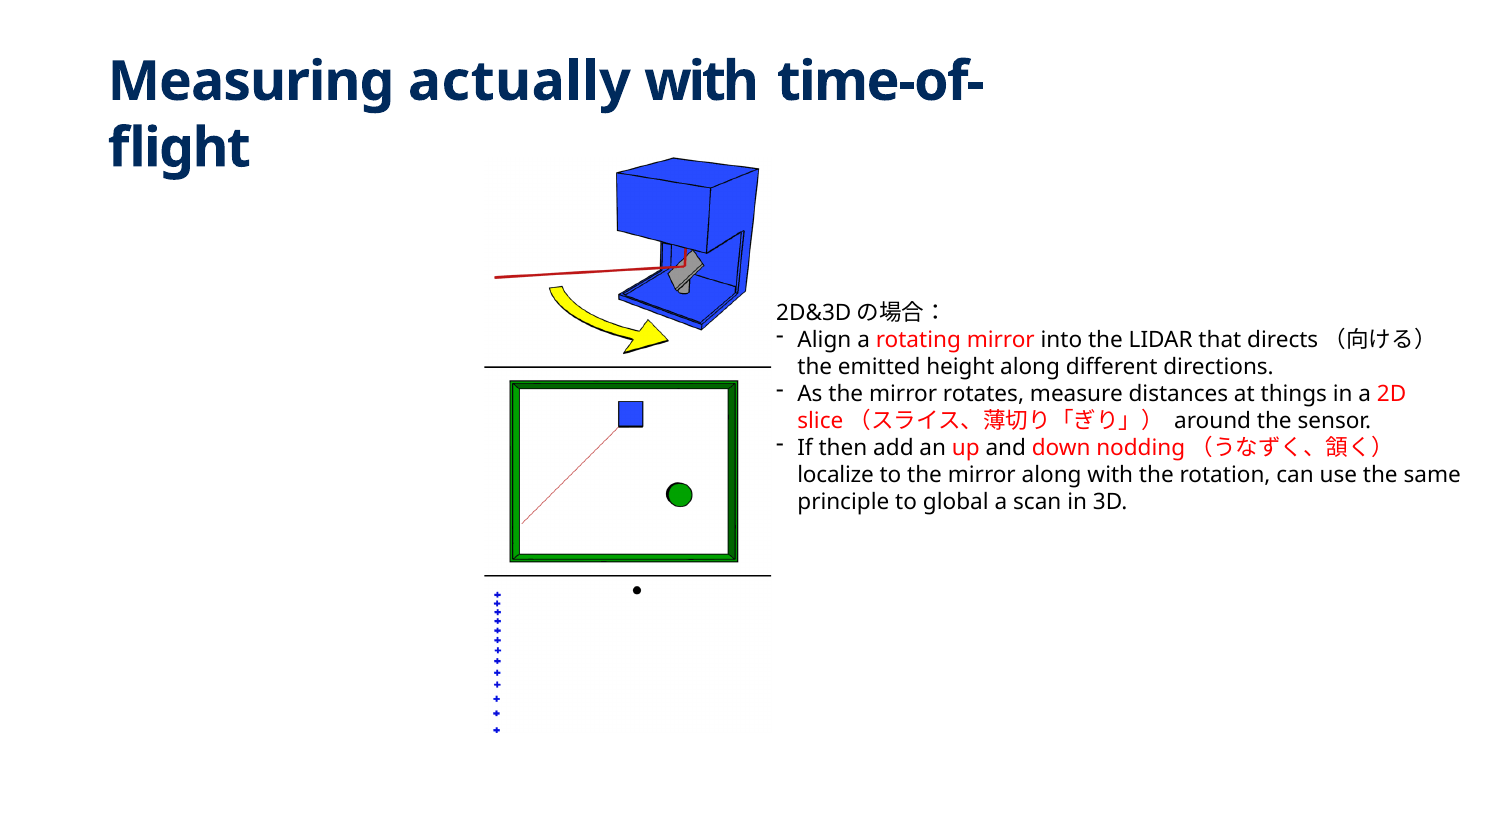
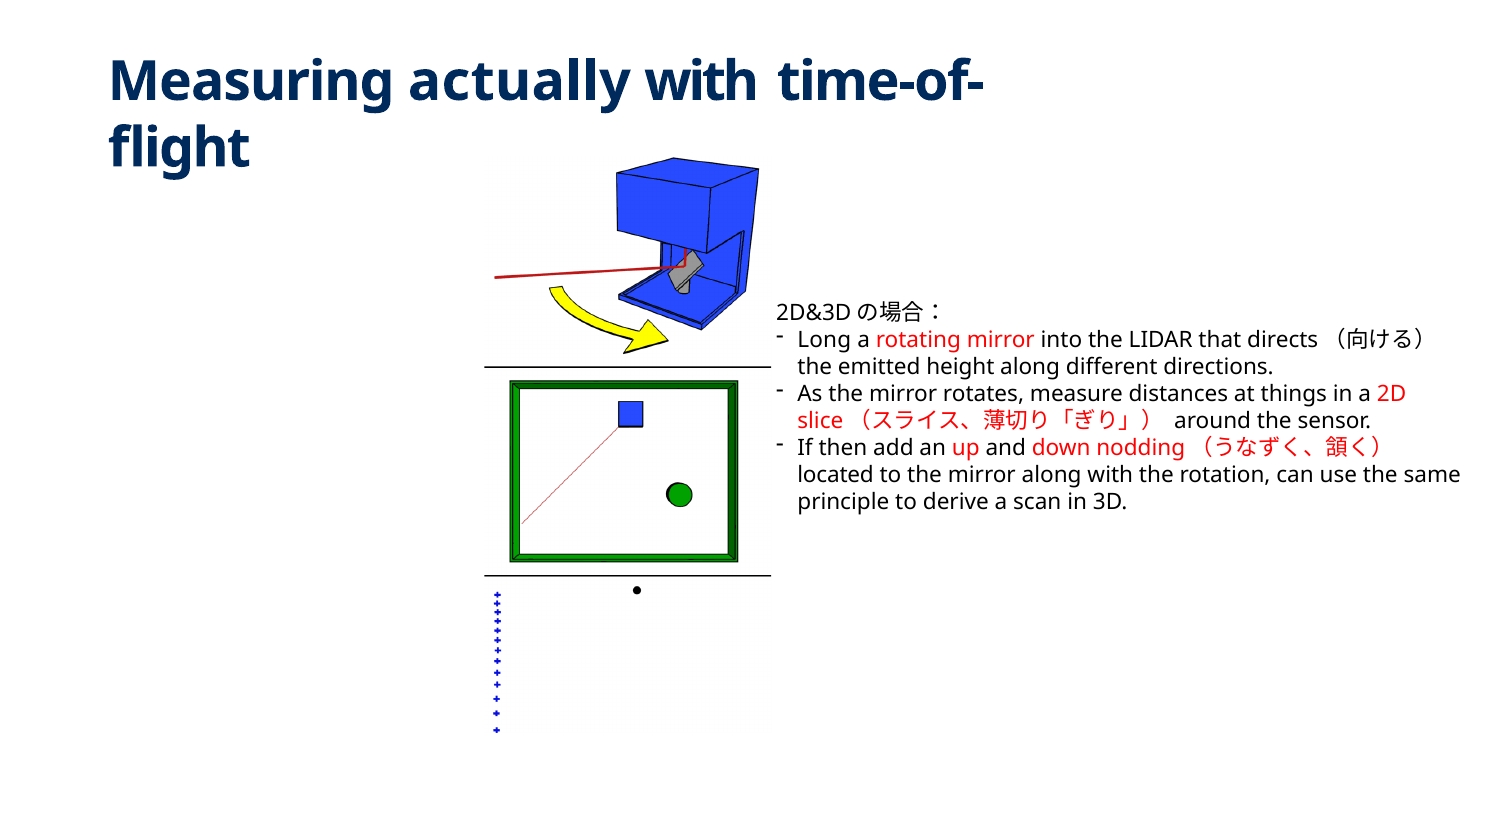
Align: Align -> Long (824, 340)
localize: localize -> located (836, 475)
global: global -> derive (956, 502)
